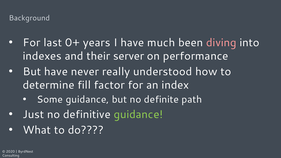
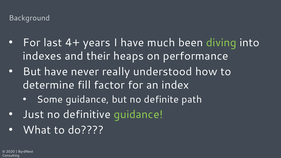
0+: 0+ -> 4+ (73, 43)
diving colour: pink -> light green (221, 43)
server: server -> heaps (129, 56)
